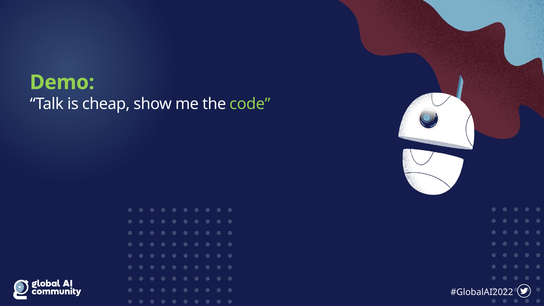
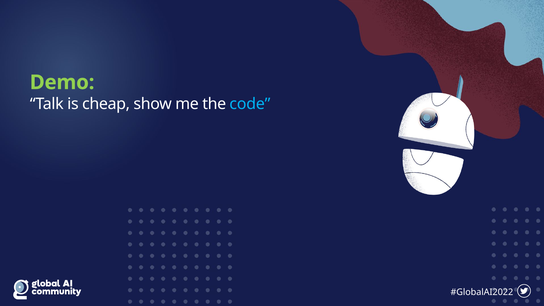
code colour: light green -> light blue (250, 104)
